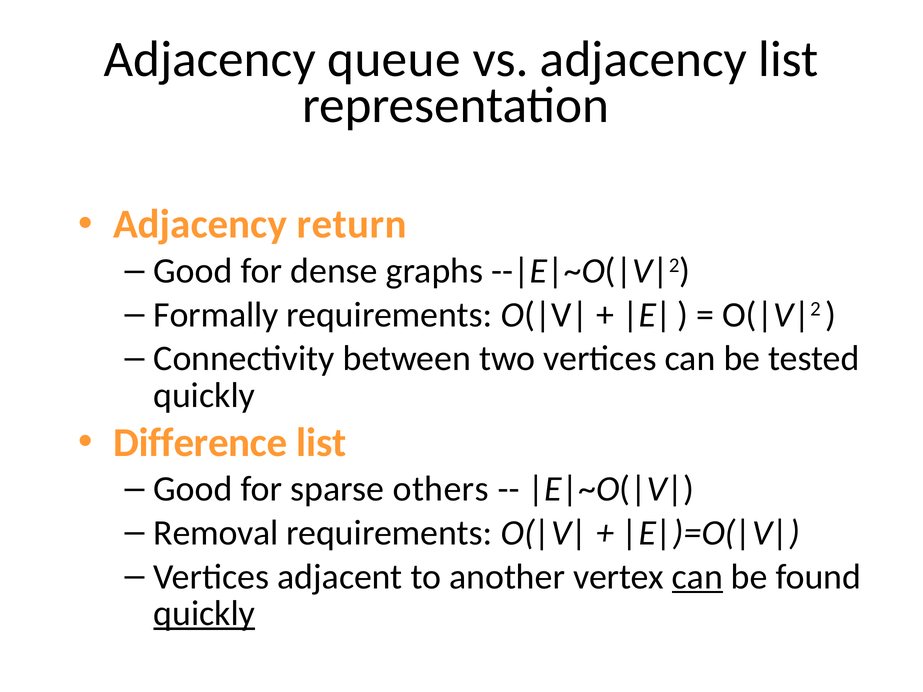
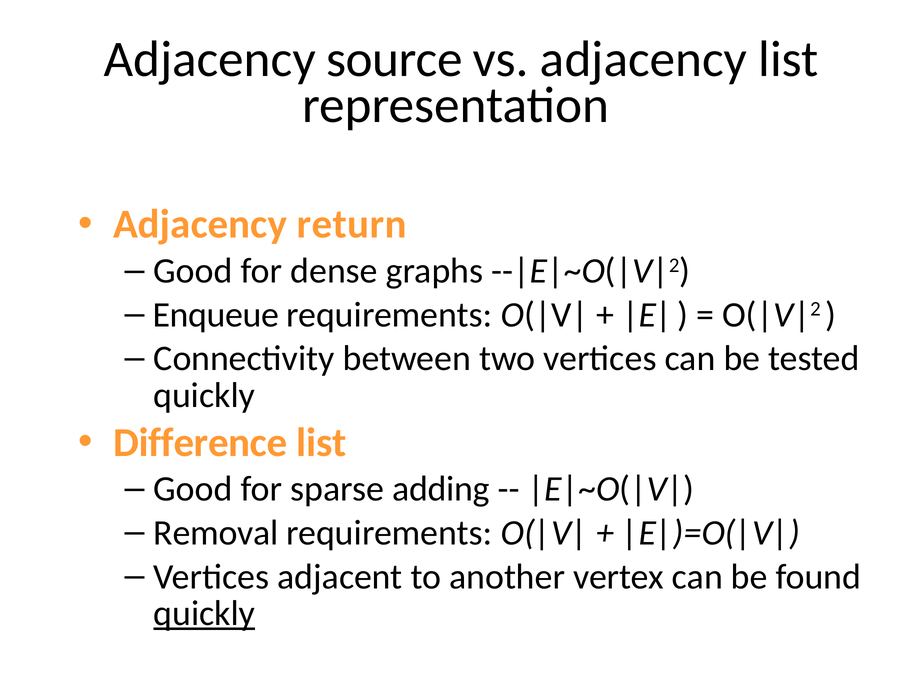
queue: queue -> source (394, 59)
Formally: Formally -> Enqueue (216, 315)
others: others -> adding (441, 489)
can underline: present -> none (697, 577)
